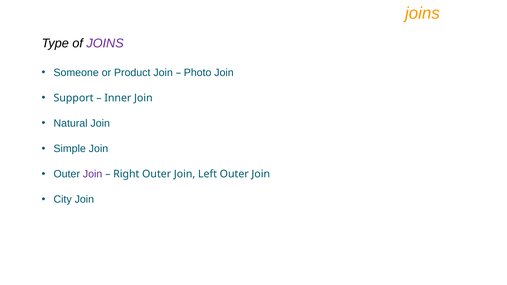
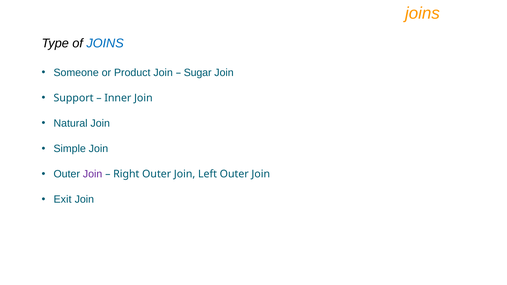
JOINS colour: purple -> blue (105, 43)
Photo: Photo -> Sugar (198, 73)
City: City -> Exit (63, 200)
